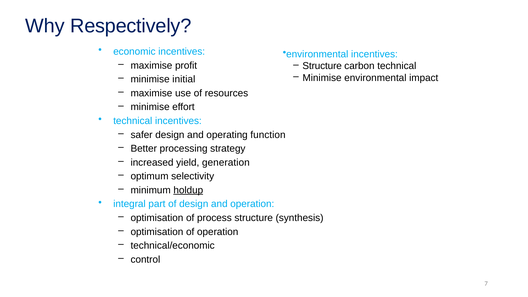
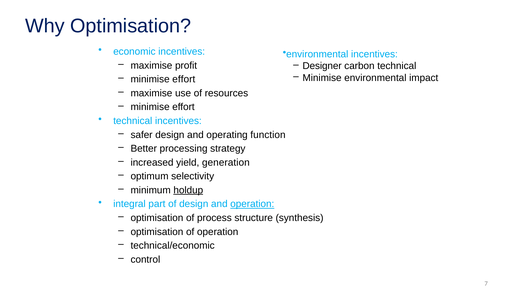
Why Respectively: Respectively -> Optimisation (131, 26)
Structure: Structure -> Designer (322, 66)
initial: initial -> effort (184, 79)
operation underline: none -> present (252, 204)
